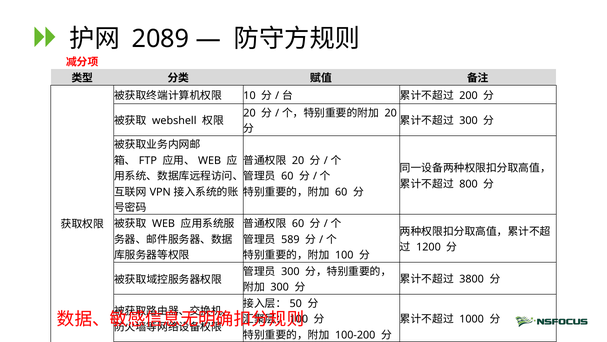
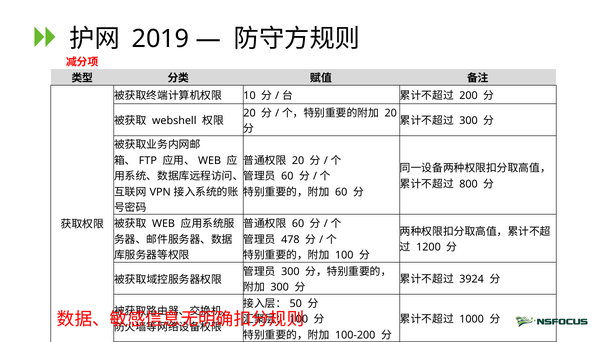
2089: 2089 -> 2019 (160, 39)
589: 589 -> 478 (290, 239)
3800: 3800 -> 3924 (472, 279)
